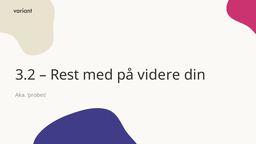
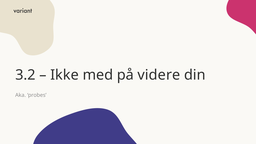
Rest: Rest -> Ikke (65, 75)
